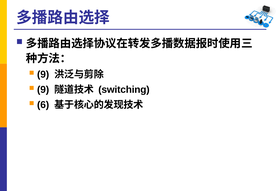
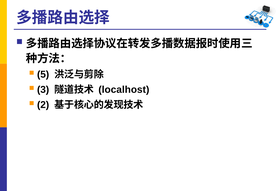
9: 9 -> 5 (43, 74)
9: 9 -> 3 (43, 90)
switching: switching -> localhost (124, 90)
6: 6 -> 2 (43, 105)
